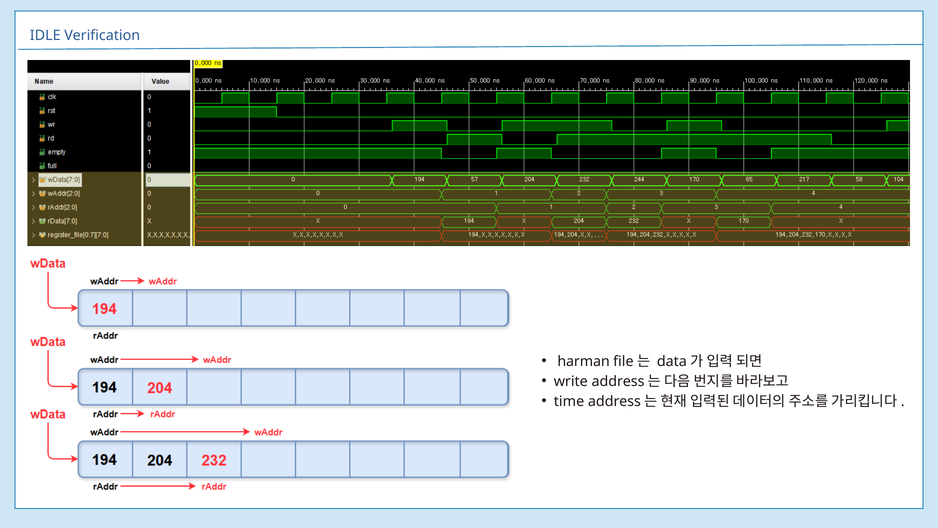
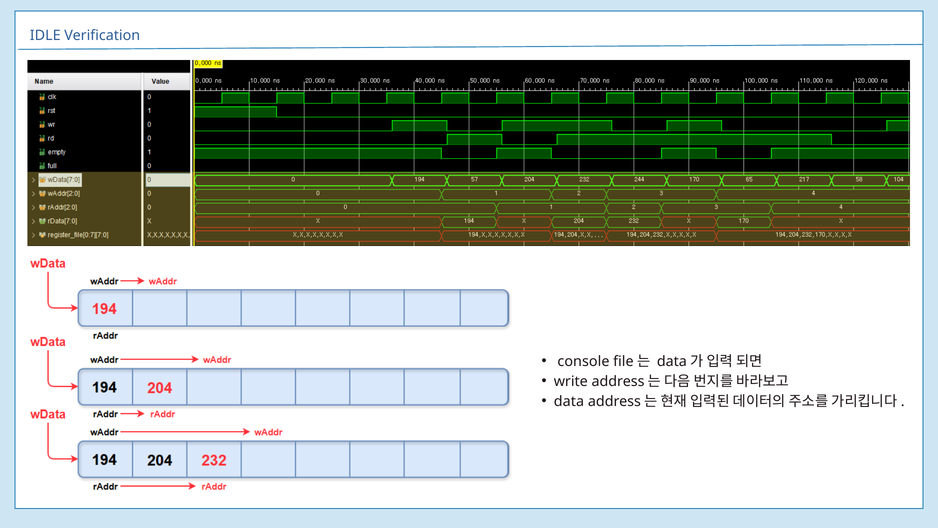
harman: harman -> console (583, 361)
time: time -> data (569, 401)
